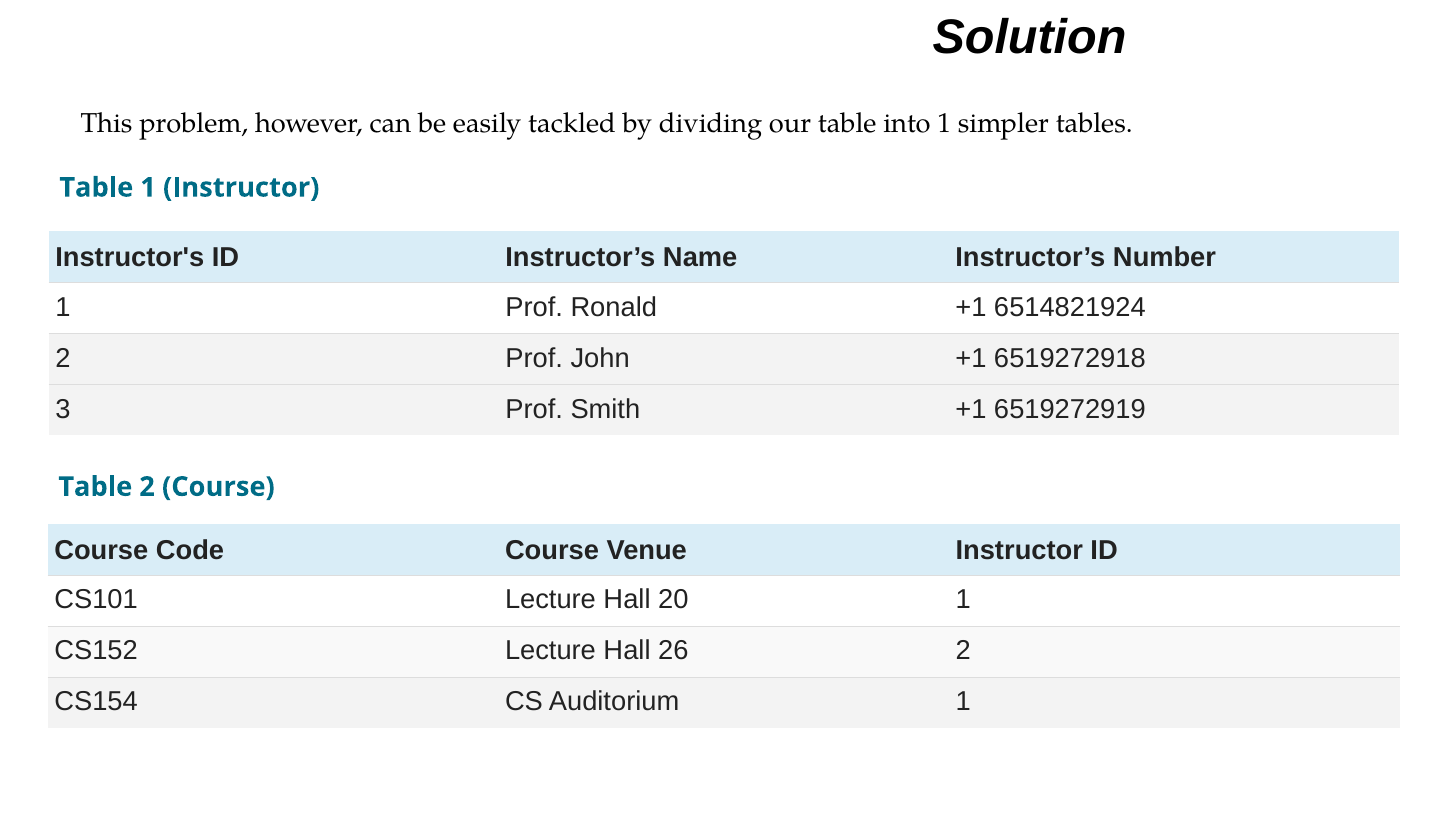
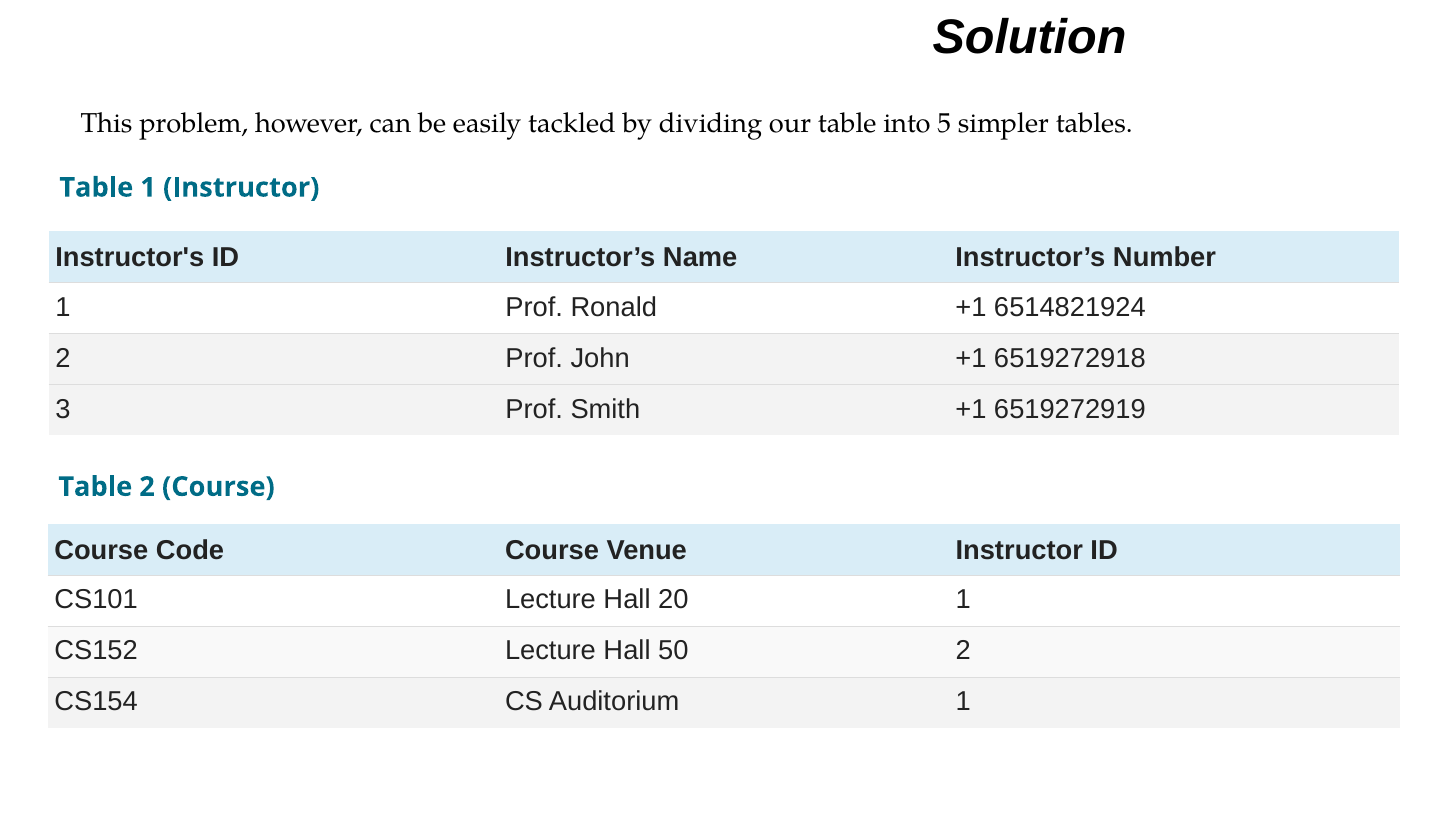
into 1: 1 -> 5 (944, 124)
26: 26 -> 50 (673, 651)
